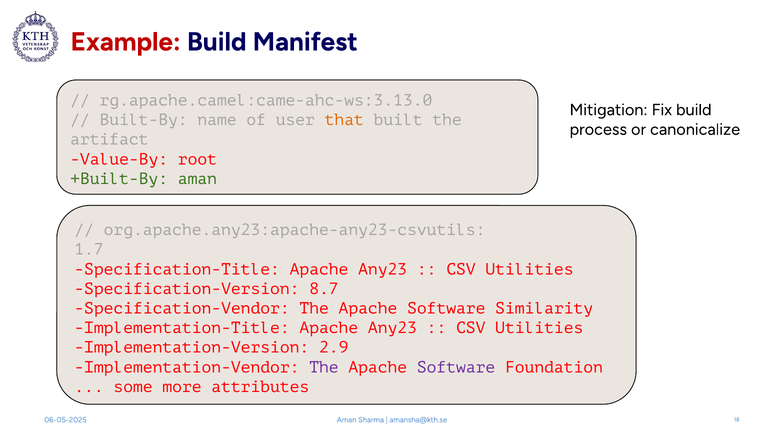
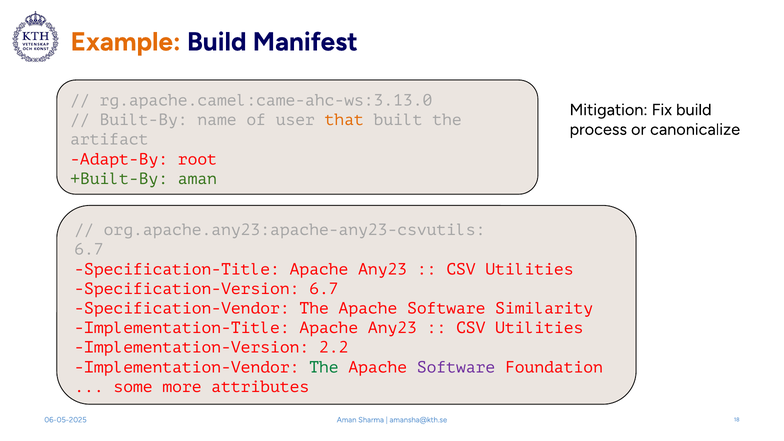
Example colour: red -> orange (126, 42)
Value-By: Value-By -> Adapt-By (119, 159)
1.7: 1.7 -> 6.7 (89, 250)
Specification-Version 8.7: 8.7 -> 6.7 (324, 289)
2.9: 2.9 -> 2.2 (334, 348)
The colour: purple -> green (324, 367)
